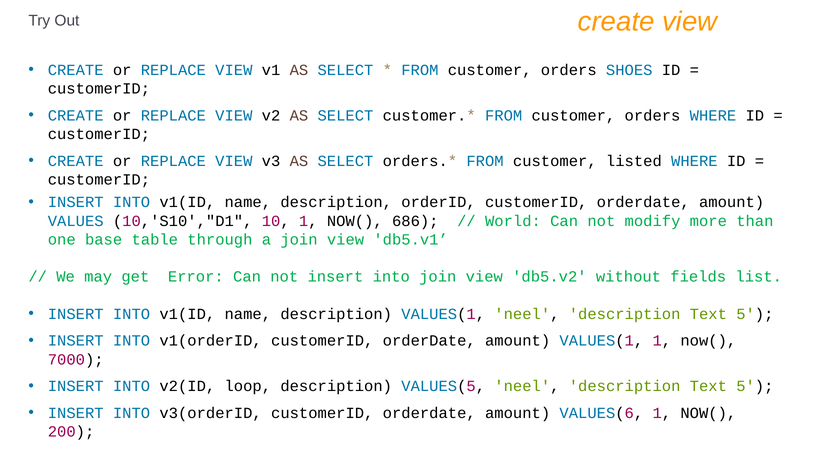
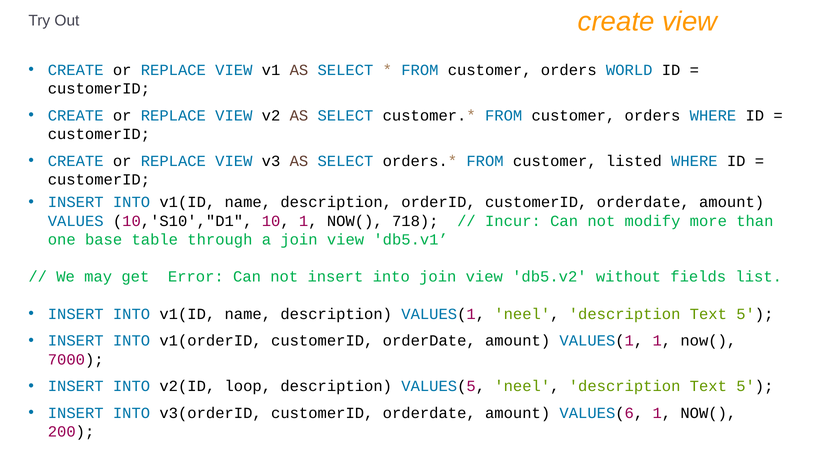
SHOES: SHOES -> WORLD (629, 70)
686: 686 -> 718 (415, 221)
World: World -> Incur (513, 221)
